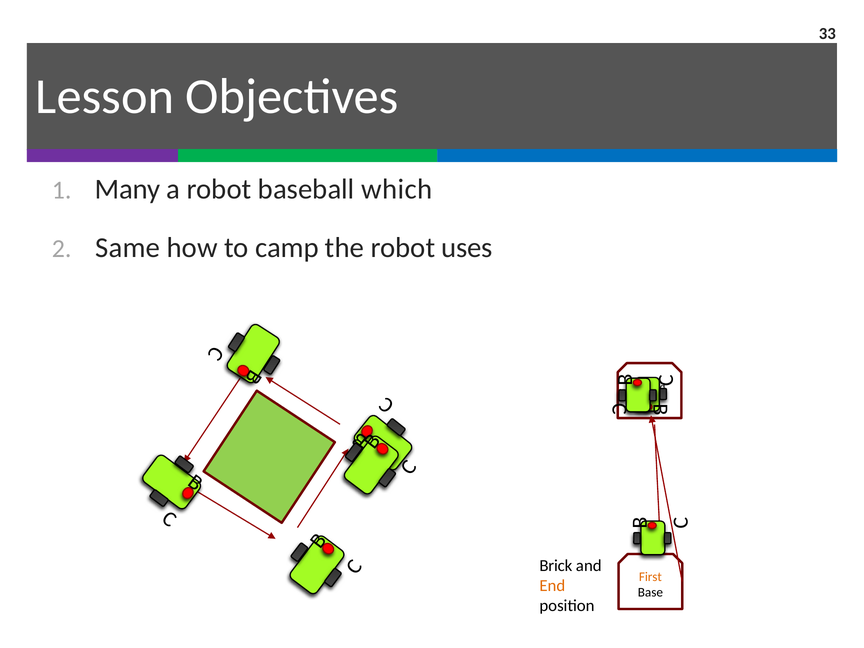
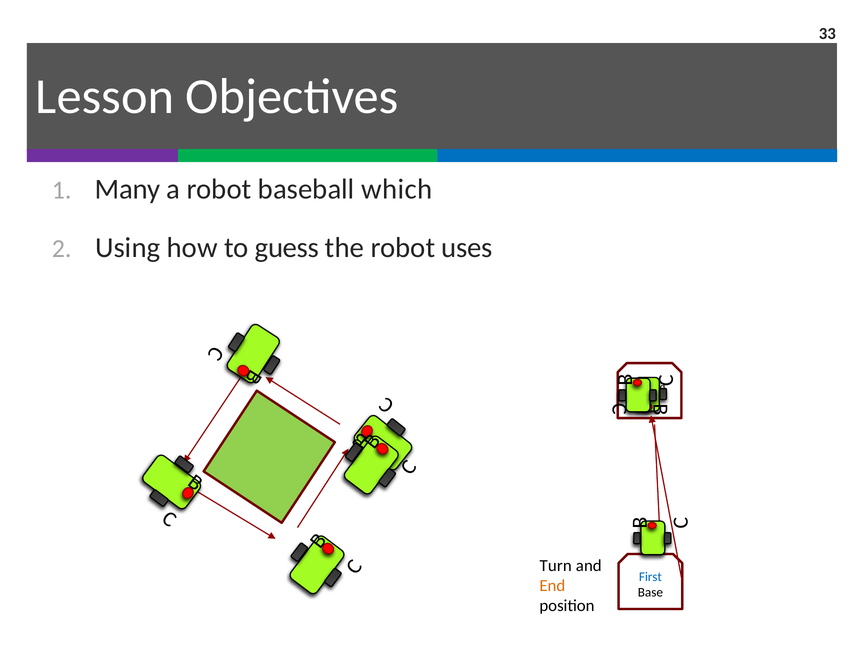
Same: Same -> Using (128, 248)
camp: camp -> guess (287, 248)
Brick: Brick -> Turn (556, 565)
First colour: orange -> blue (650, 577)
